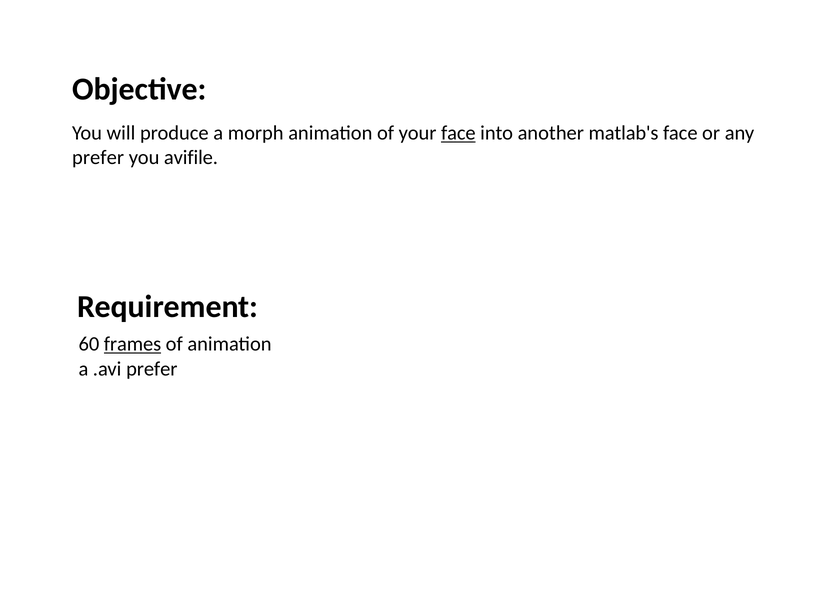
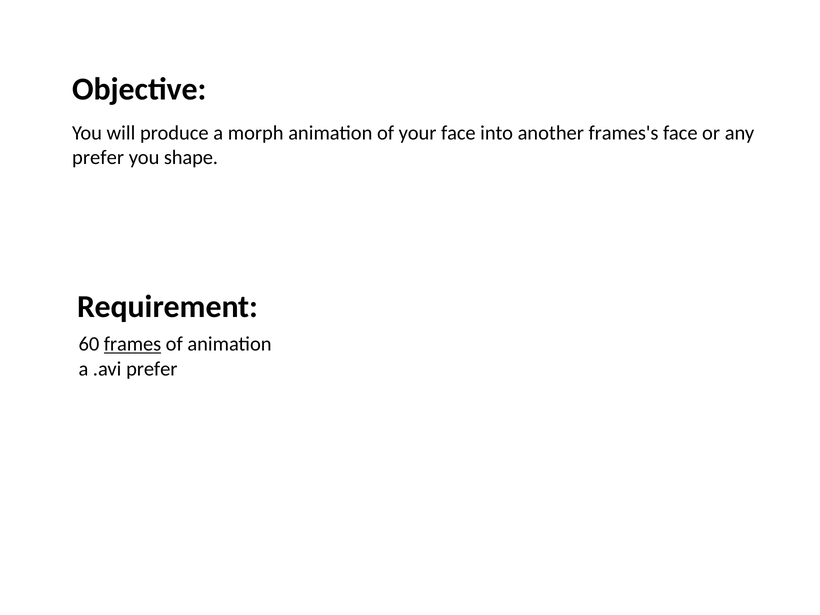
face underline: present -> none (458, 133)
matlab's: matlab's -> frames's (623, 133)
avifile: avifile -> shape (191, 158)
